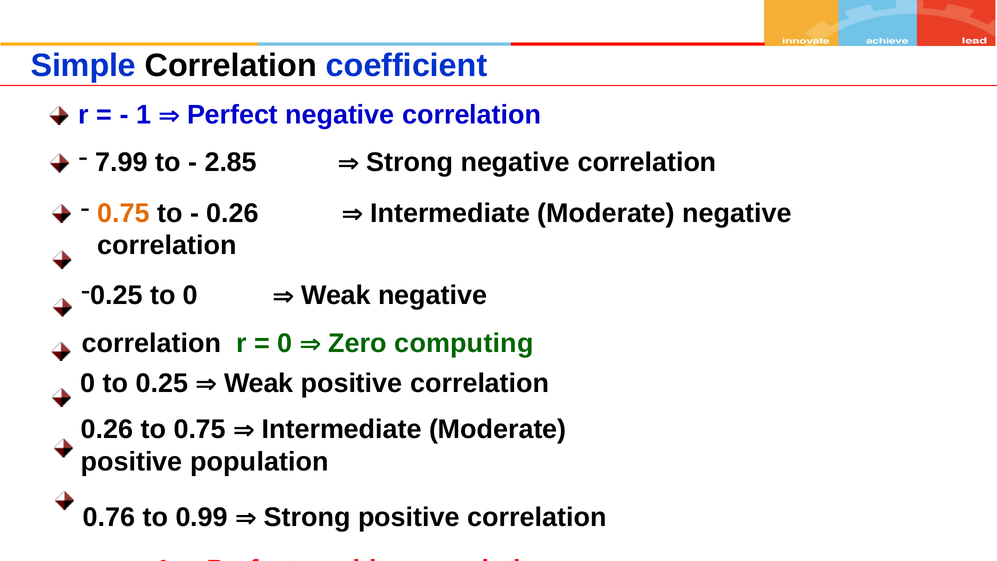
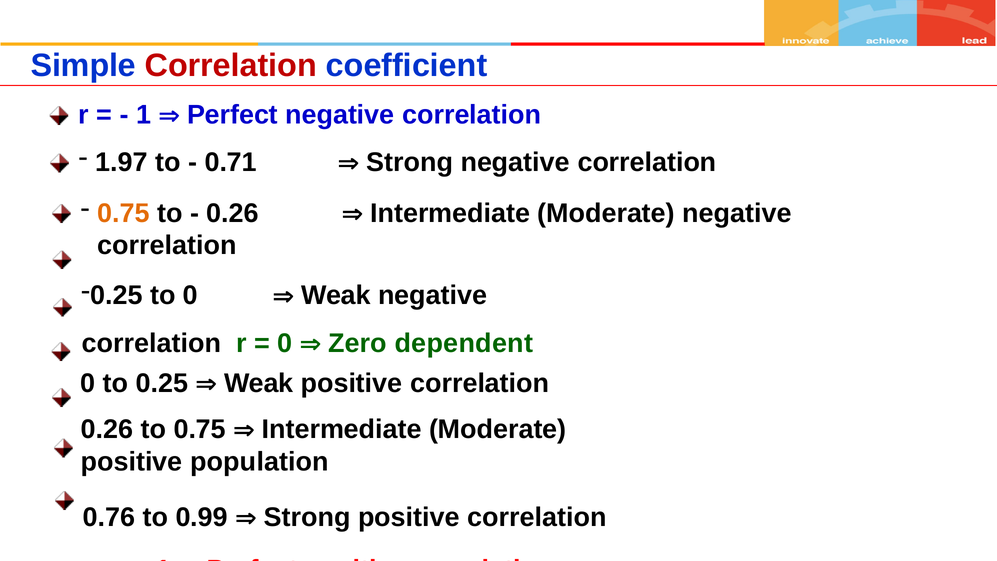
Correlation colour: black -> red (231, 65)
7.99: 7.99 -> 1.97 (122, 162)
2.85: 2.85 -> 0.71 (231, 162)
computing: computing -> dependent (464, 343)
